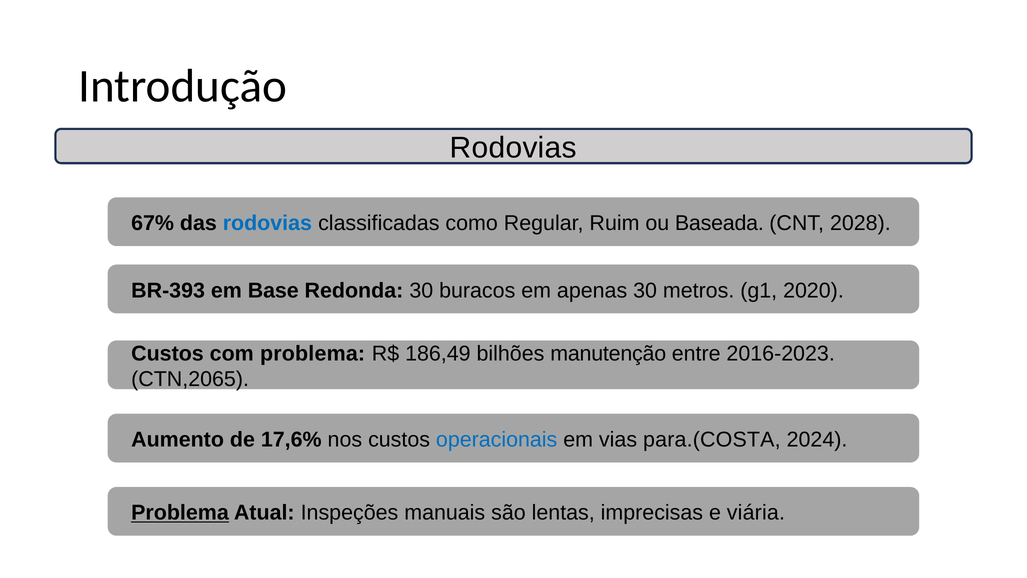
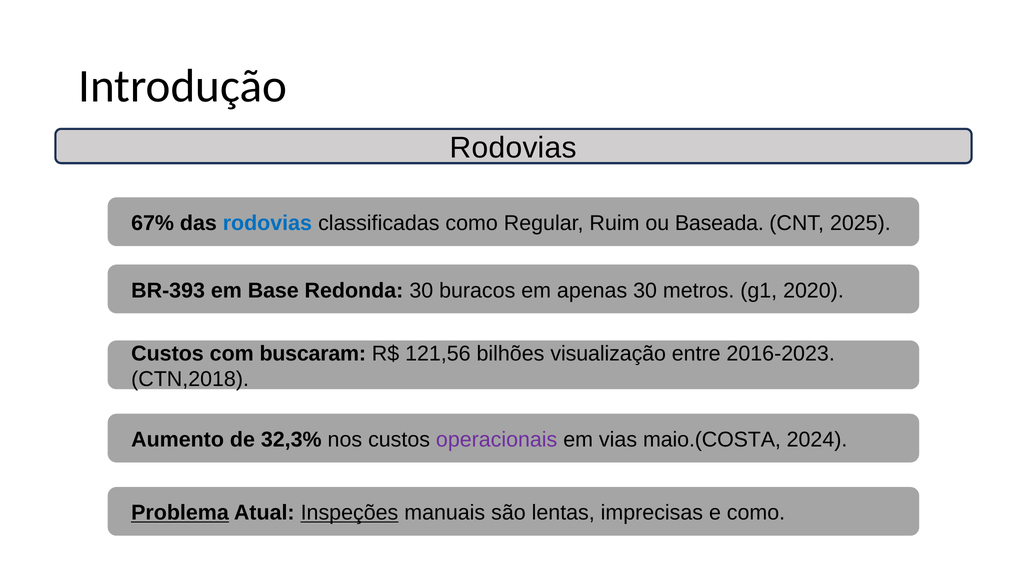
2028: 2028 -> 2025 (860, 223)
com problema: problema -> buscaram (313, 353)
186,49: 186,49 -> 121,56 (438, 353)
manutenção: manutenção -> visualização (608, 353)
CTN,2065: CTN,2065 -> CTN,2018 (190, 379)
17,6%: 17,6% -> 32,3% (291, 439)
operacionais colour: blue -> purple (497, 439)
para.(COSTA: para.(COSTA -> maio.(COSTA (712, 439)
Inspeções underline: none -> present (349, 513)
e viária: viária -> como (756, 513)
